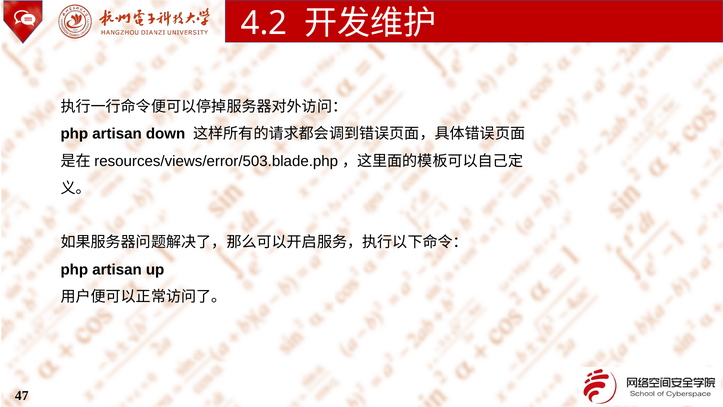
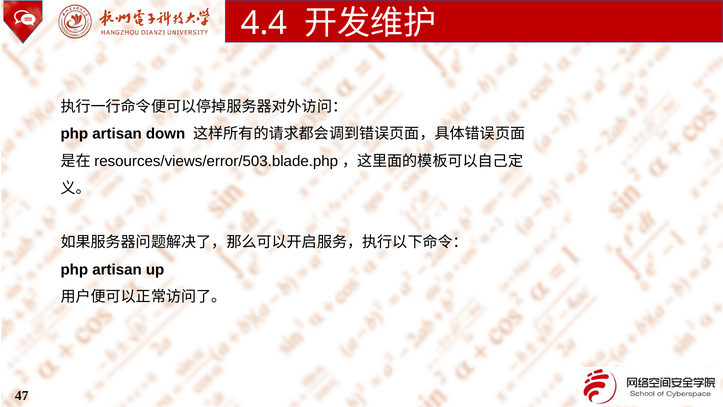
4.2: 4.2 -> 4.4 (264, 23)
